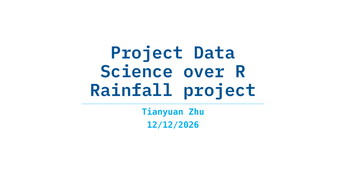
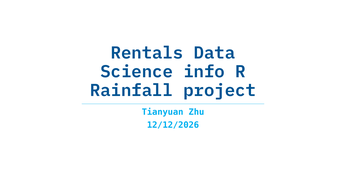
Project: Project -> Rentals (147, 53)
over: over -> info (204, 71)
